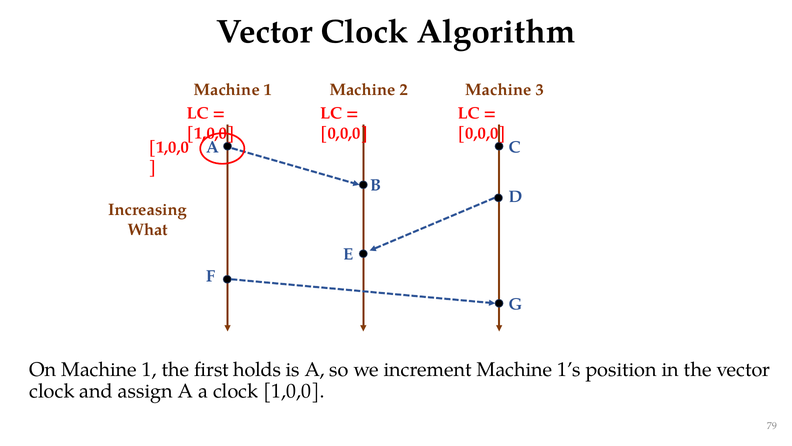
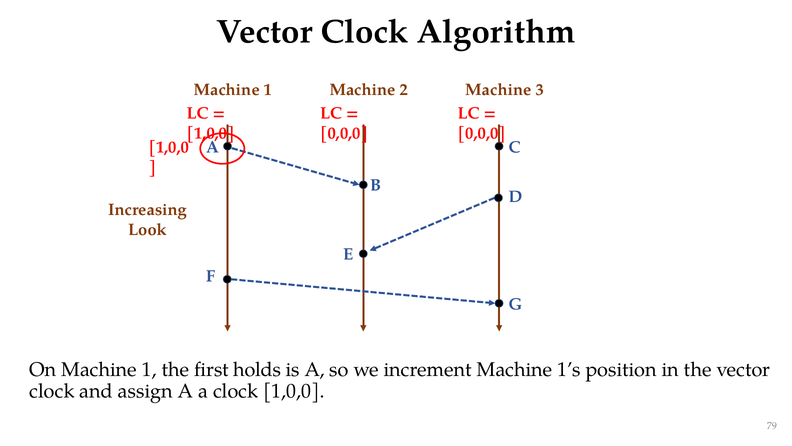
What: What -> Look (148, 229)
